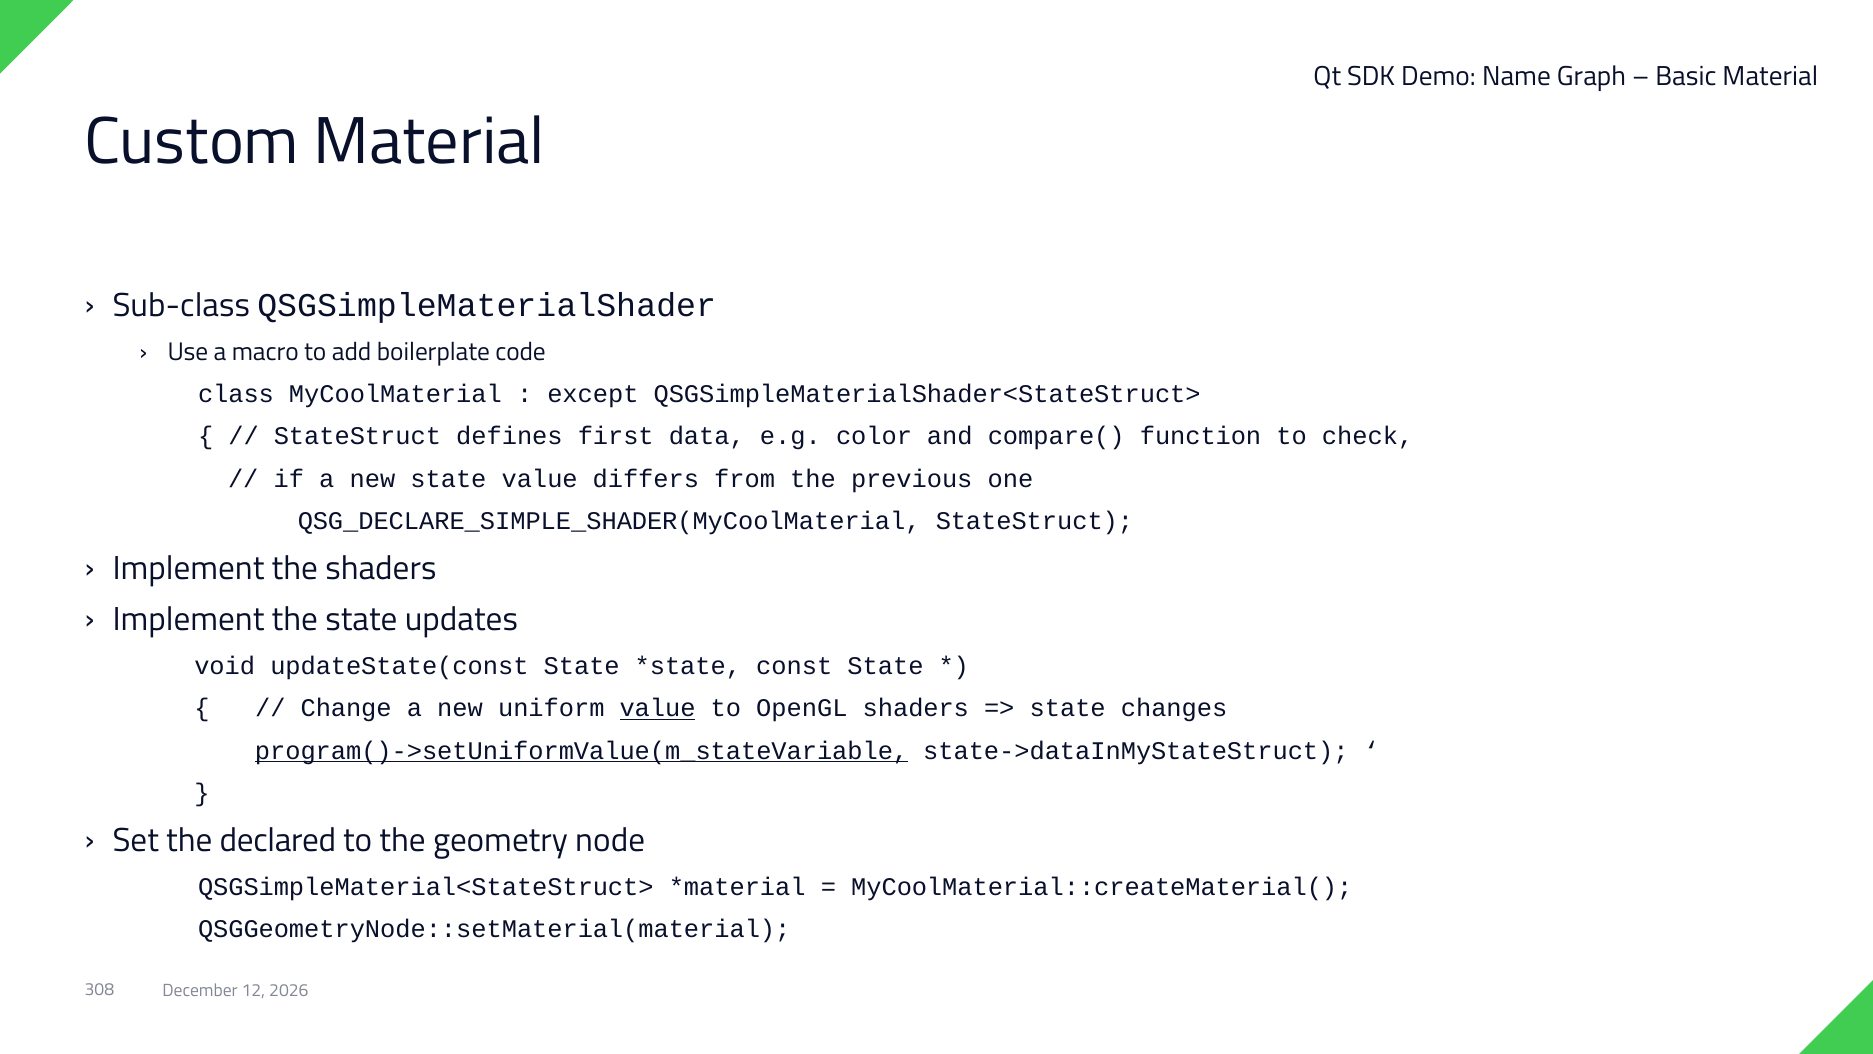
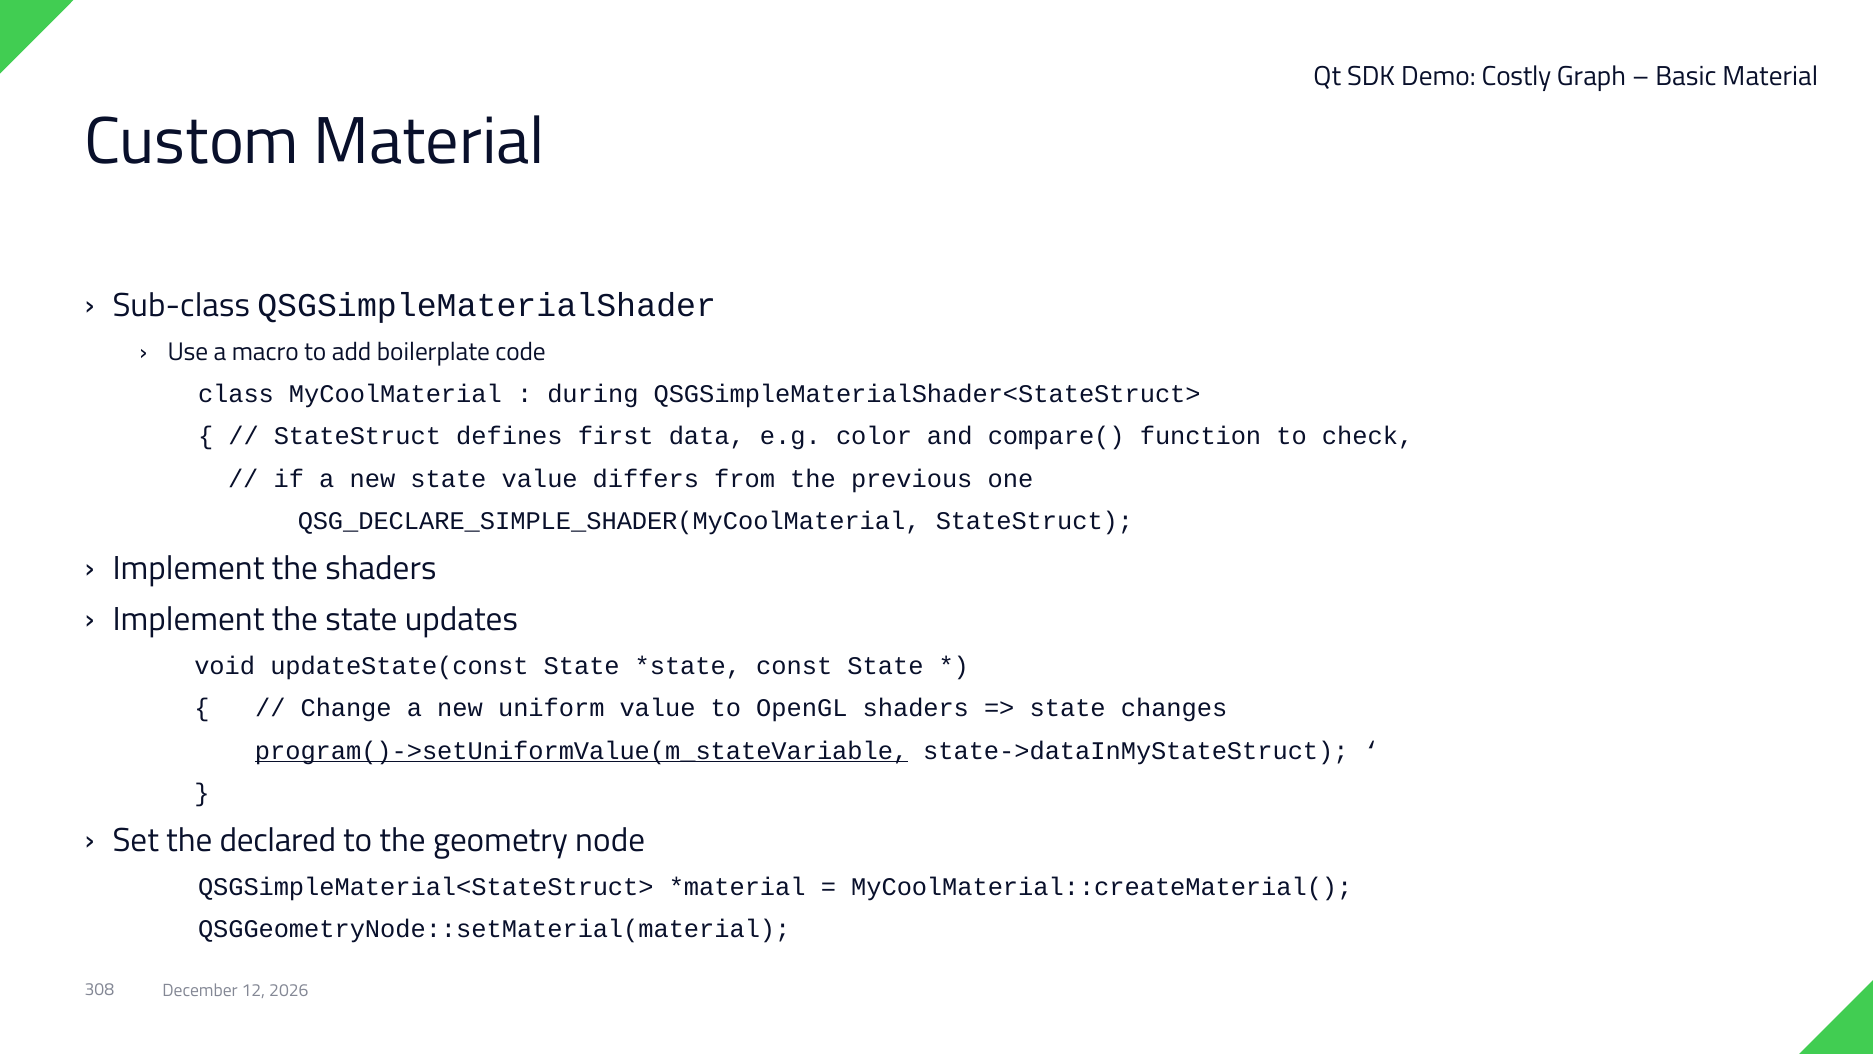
Name: Name -> Costly (1517, 76)
except: except -> during (593, 394)
value underline: present -> none (658, 708)
